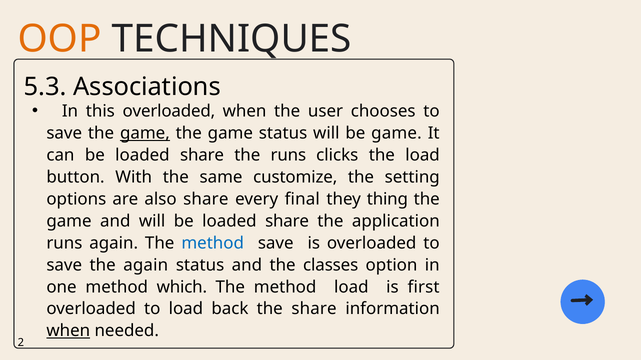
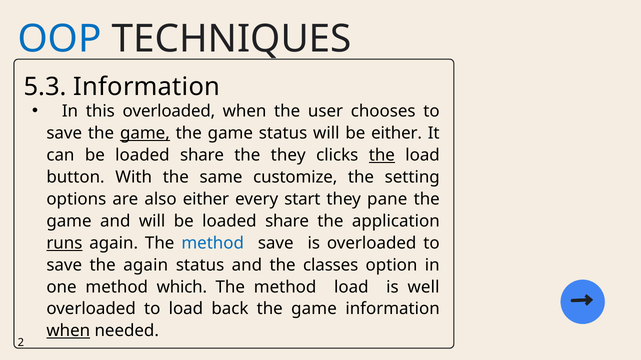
OOP colour: orange -> blue (60, 39)
5.3 Associations: Associations -> Information (147, 87)
be game: game -> either (397, 133)
the runs: runs -> they (288, 155)
the underline: none -> present (382, 155)
also share: share -> either (206, 199)
final: final -> start (302, 199)
thing: thing -> pane (387, 199)
runs underline: none -> present (64, 243)
first: first -> well (424, 287)
back the share: share -> game (314, 309)
